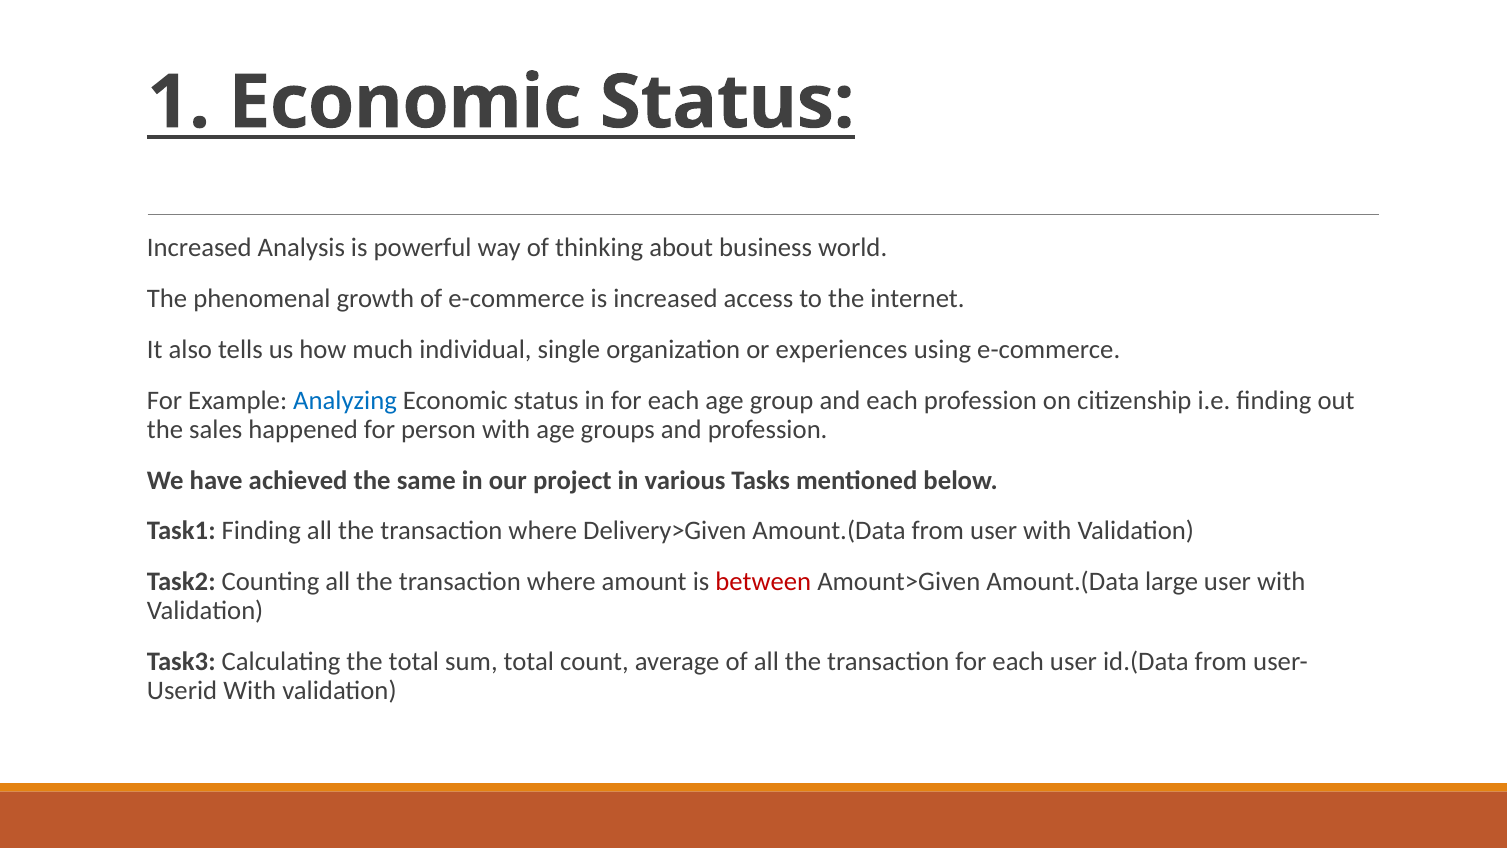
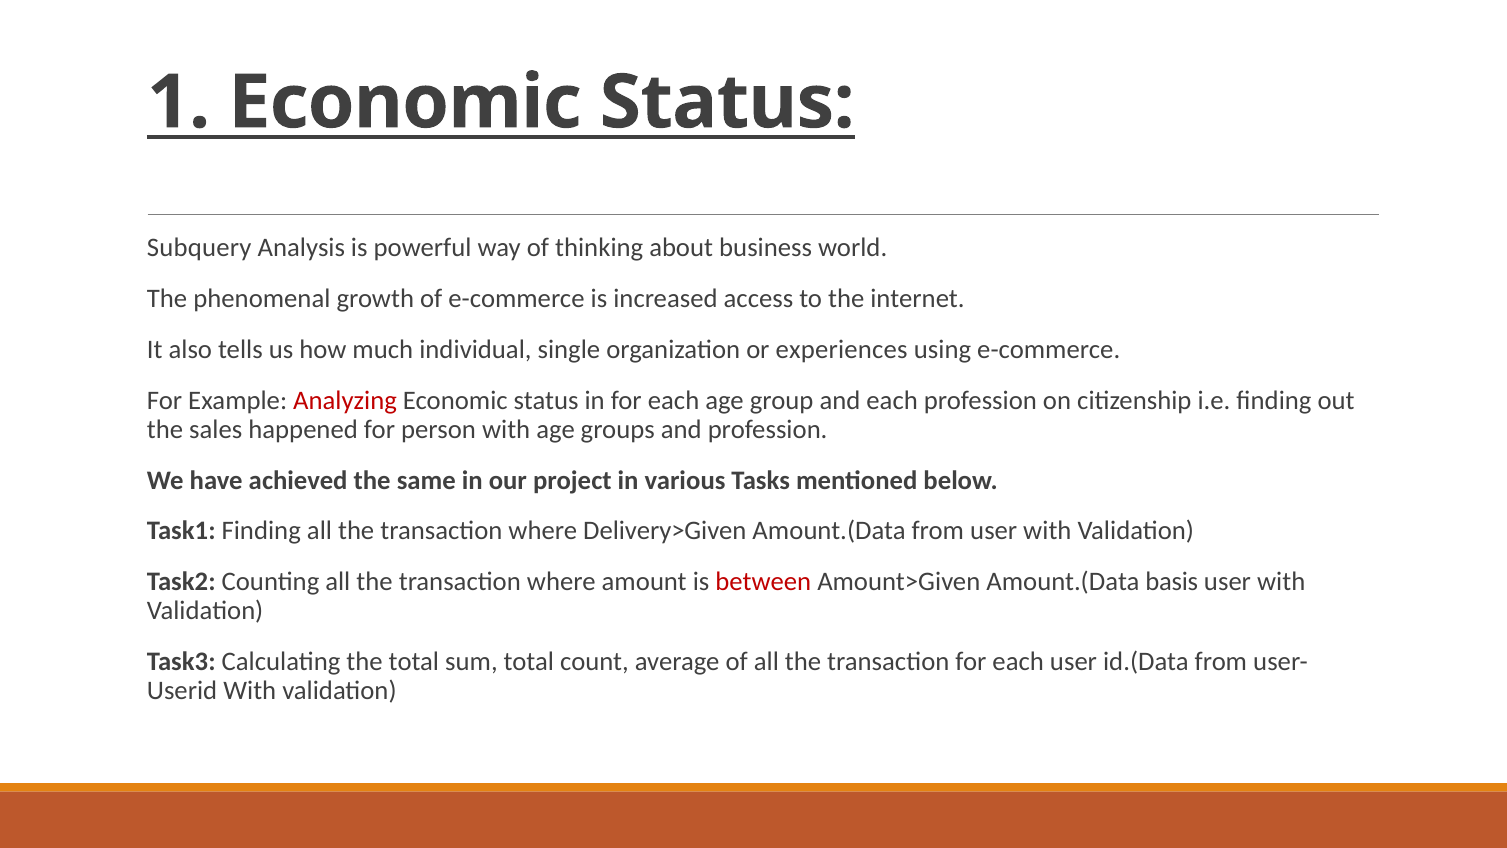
Increased: Increased -> Subquery (199, 248)
Analyzing colour: blue -> red (345, 400)
large: large -> basis (1172, 582)
